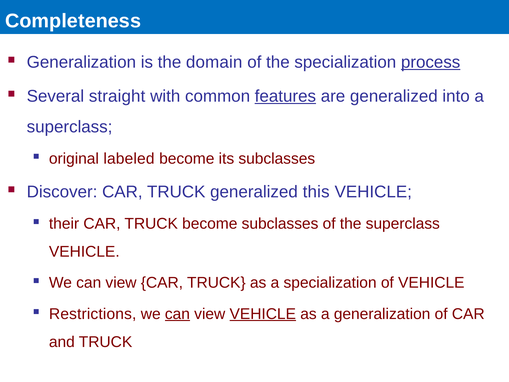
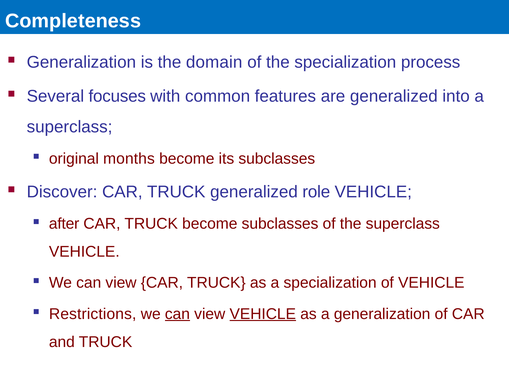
process underline: present -> none (431, 62)
straight: straight -> focuses (117, 96)
features underline: present -> none (285, 96)
labeled: labeled -> months (129, 159)
this: this -> role (316, 192)
their: their -> after (64, 224)
